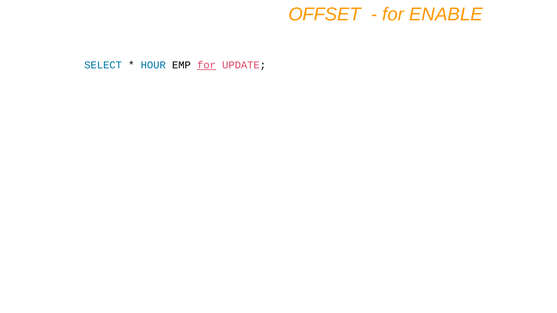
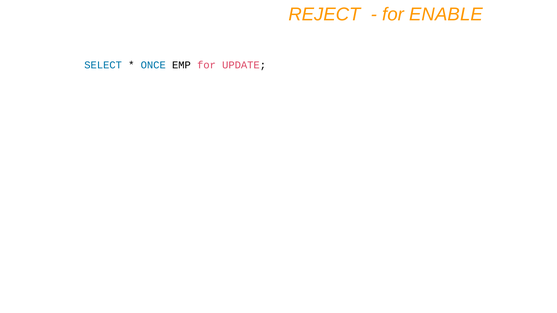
OFFSET: OFFSET -> REJECT (324, 14)
HOUR: HOUR -> ONCE (153, 65)
for underline: present -> none (206, 65)
